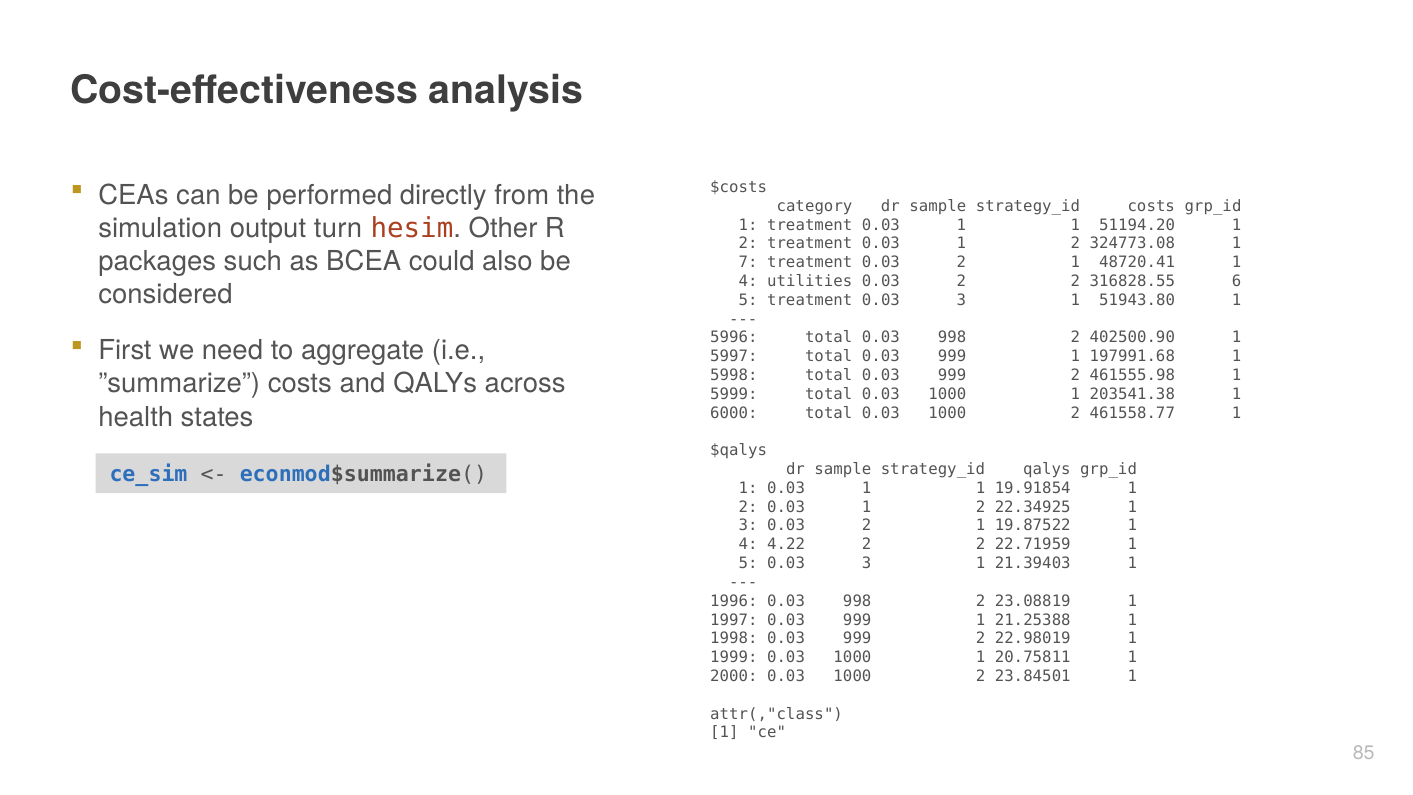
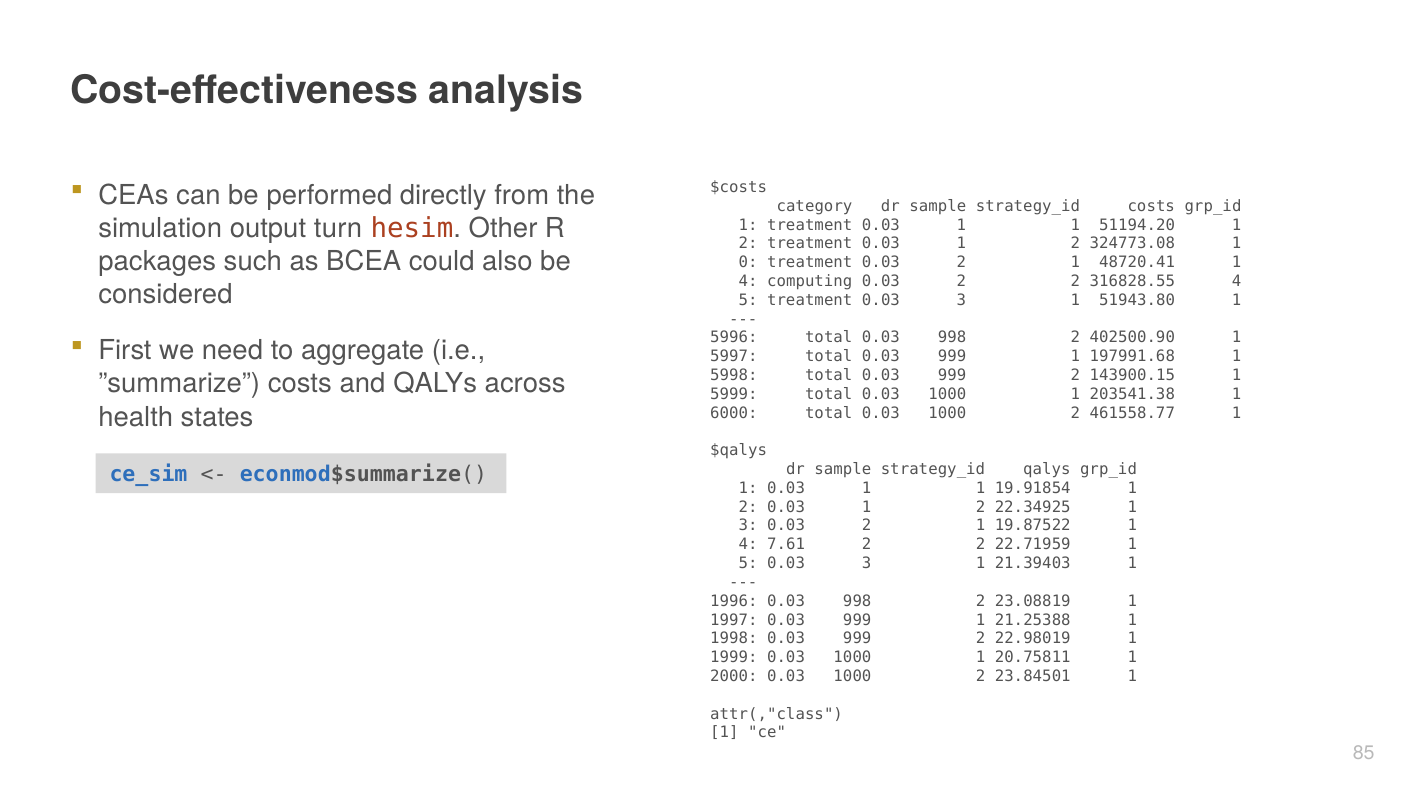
7: 7 -> 0 (748, 262)
utilities: utilities -> computing (810, 281)
316828.55 6: 6 -> 4 (1237, 281)
461555.98: 461555.98 -> 143900.15 (1132, 375)
4.22: 4.22 -> 7.61 (786, 545)
